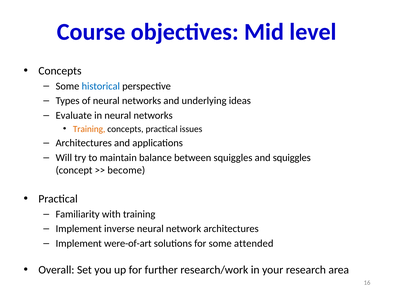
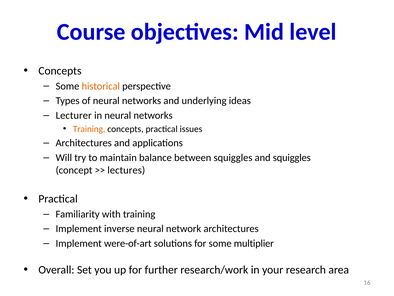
historical colour: blue -> orange (101, 86)
Evaluate: Evaluate -> Lecturer (74, 115)
become: become -> lectures (126, 170)
attended: attended -> multiplier (254, 243)
